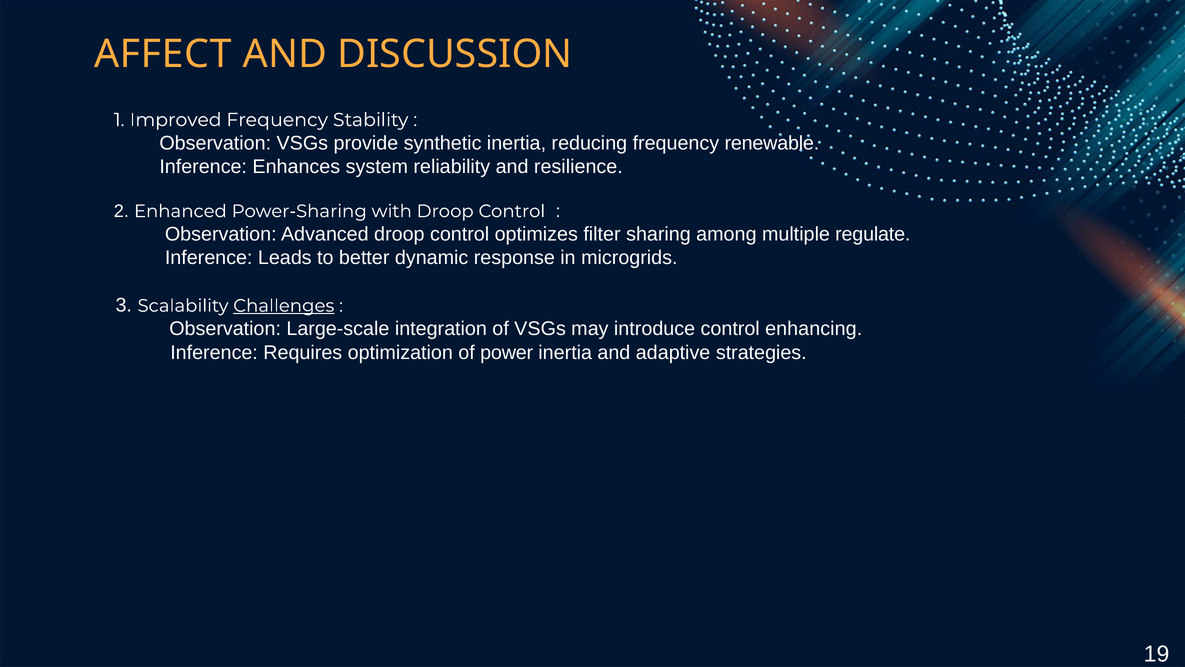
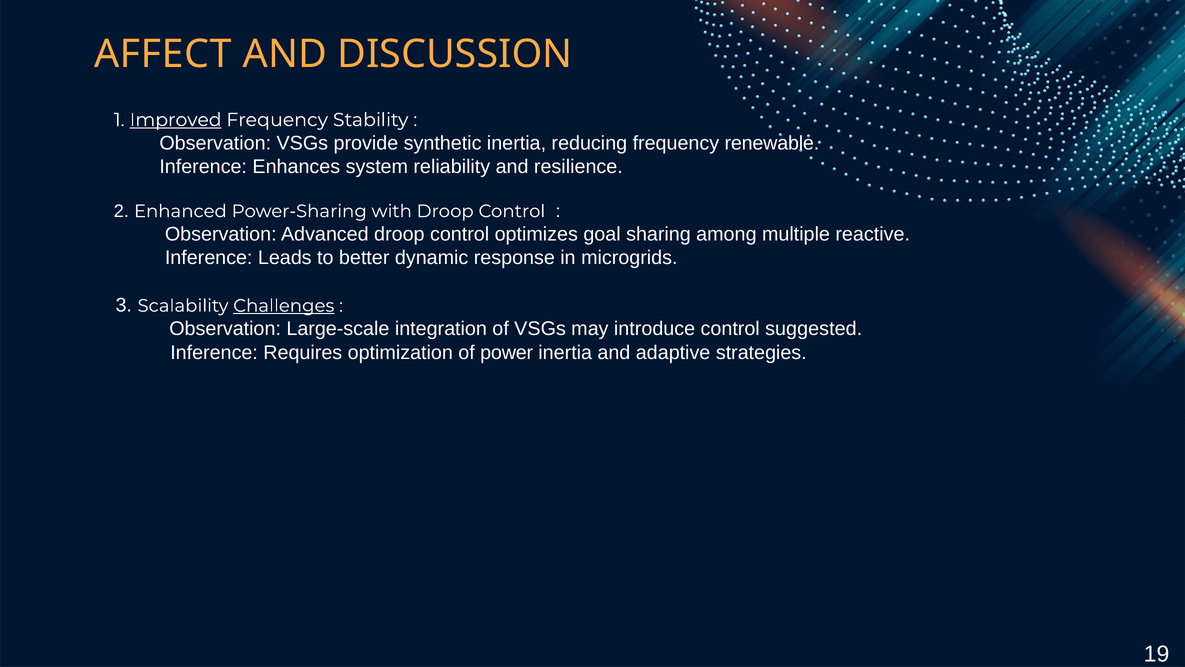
Improved underline: none -> present (176, 120)
filter: filter -> goal (602, 234)
regulate: regulate -> reactive (873, 234)
enhancing: enhancing -> suggested (814, 329)
